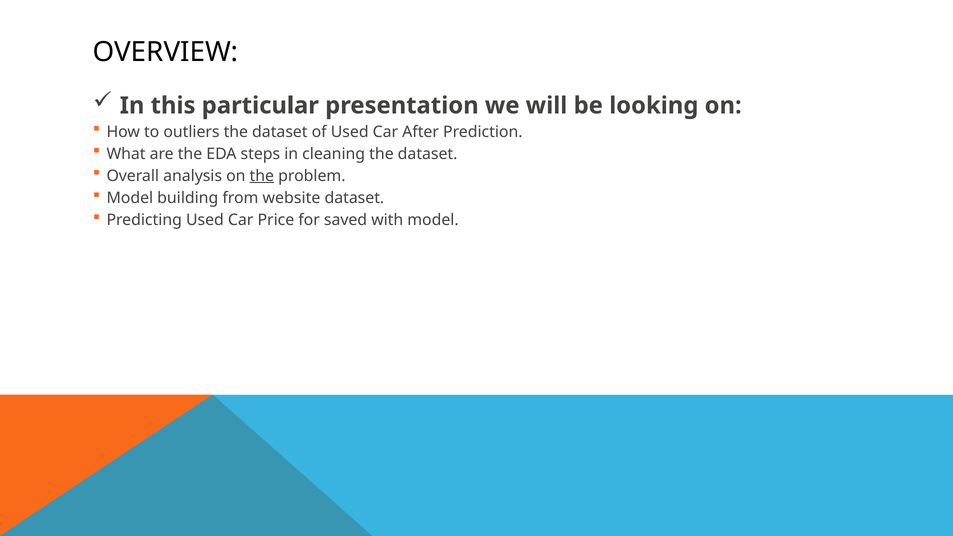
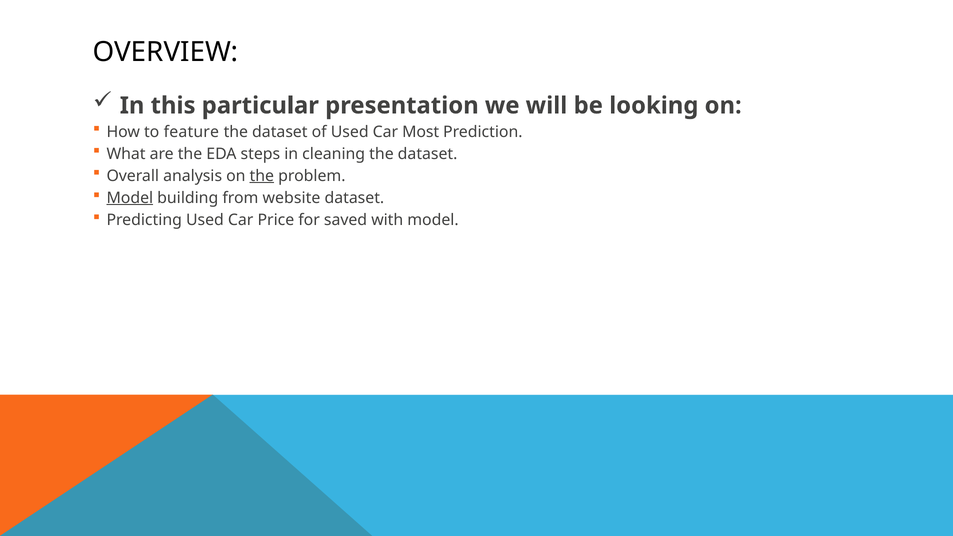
outliers: outliers -> feature (191, 132)
After: After -> Most (421, 132)
Model underline: none -> present (130, 198)
